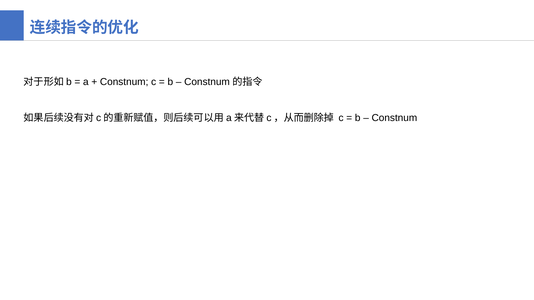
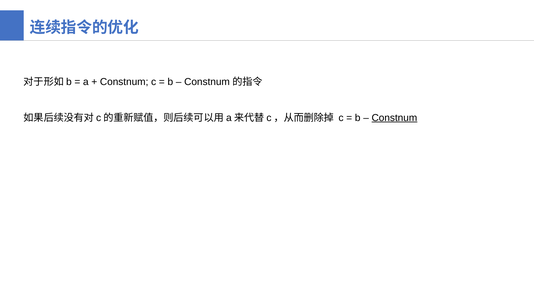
Constnum underline: none -> present (394, 118)
